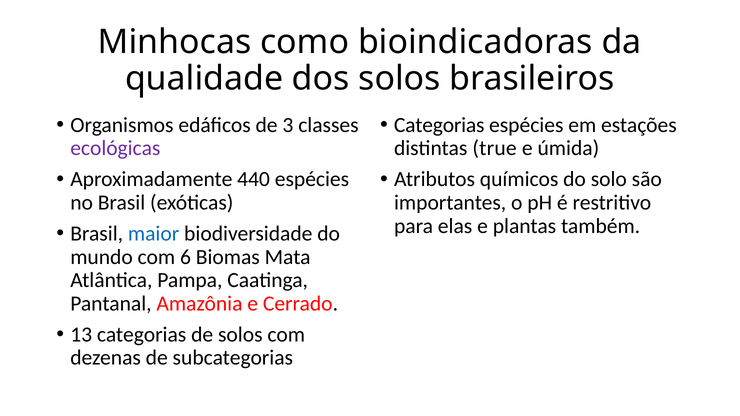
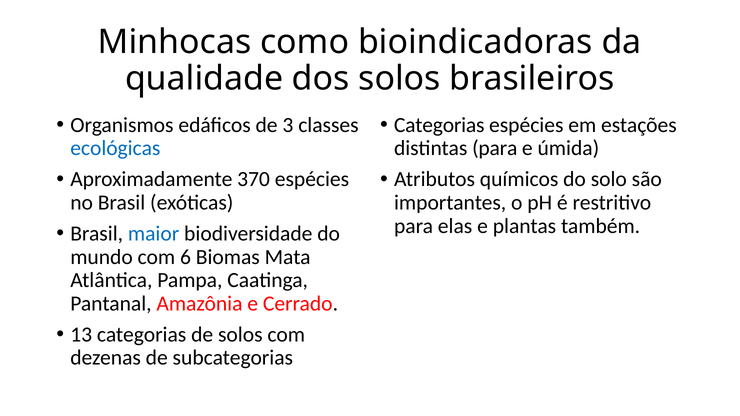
ecológicas colour: purple -> blue (115, 148)
distintas true: true -> para (495, 148)
440: 440 -> 370 (254, 179)
